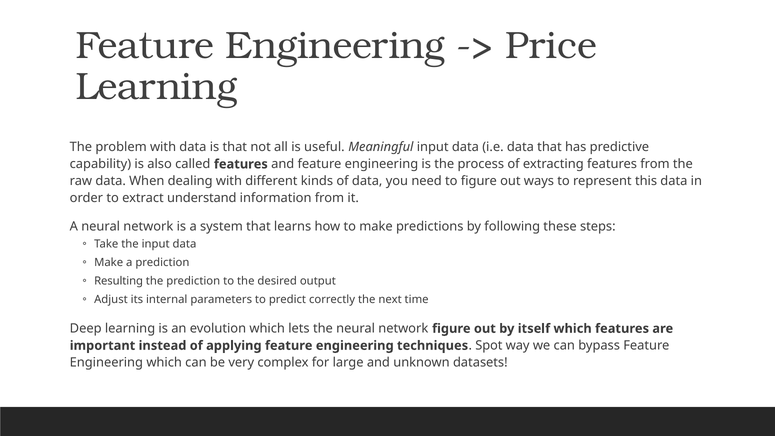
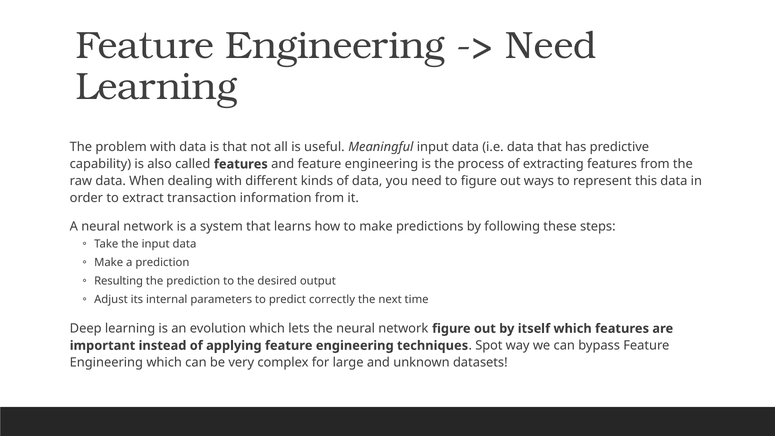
Price: Price -> Need (551, 46)
understand: understand -> transaction (202, 198)
